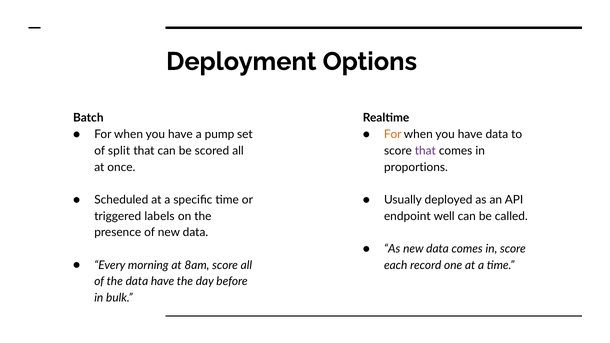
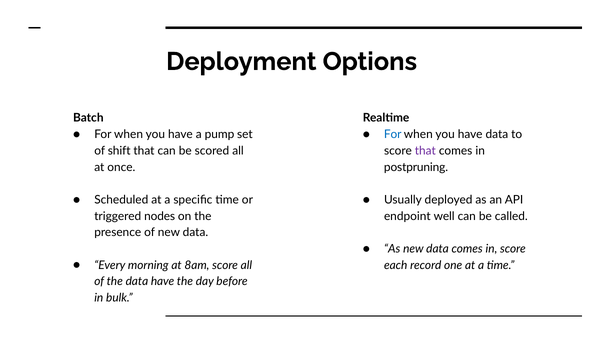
For colour: orange -> blue (393, 134)
split: split -> shift (119, 151)
proportions: proportions -> postpruning (416, 167)
labels: labels -> nodes (160, 216)
